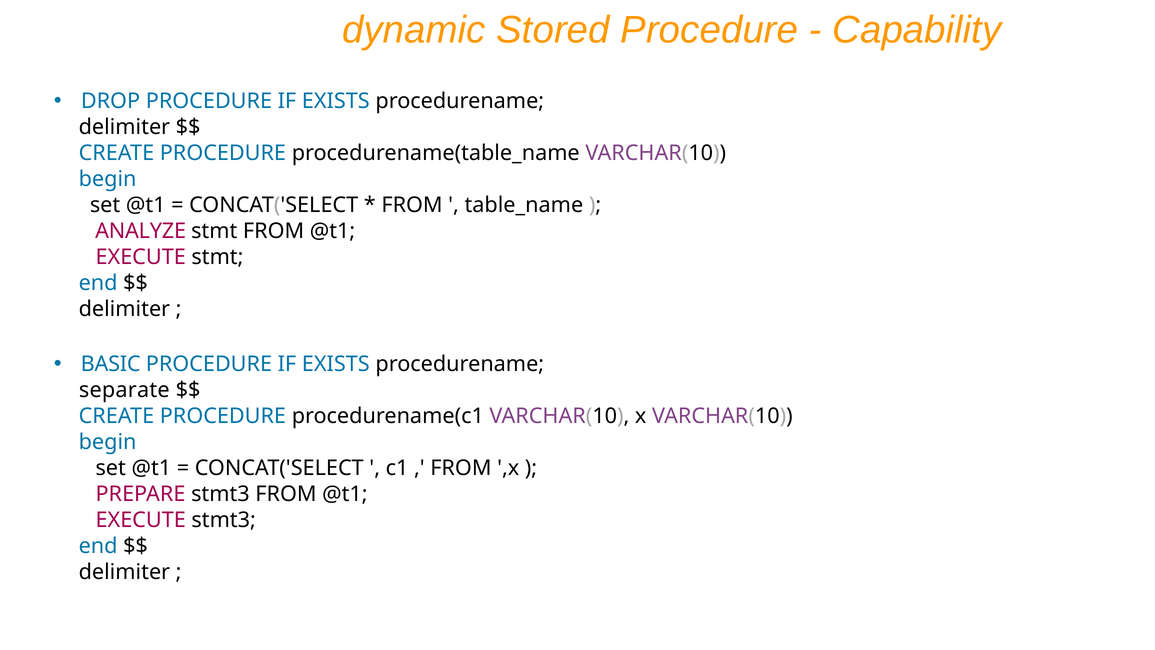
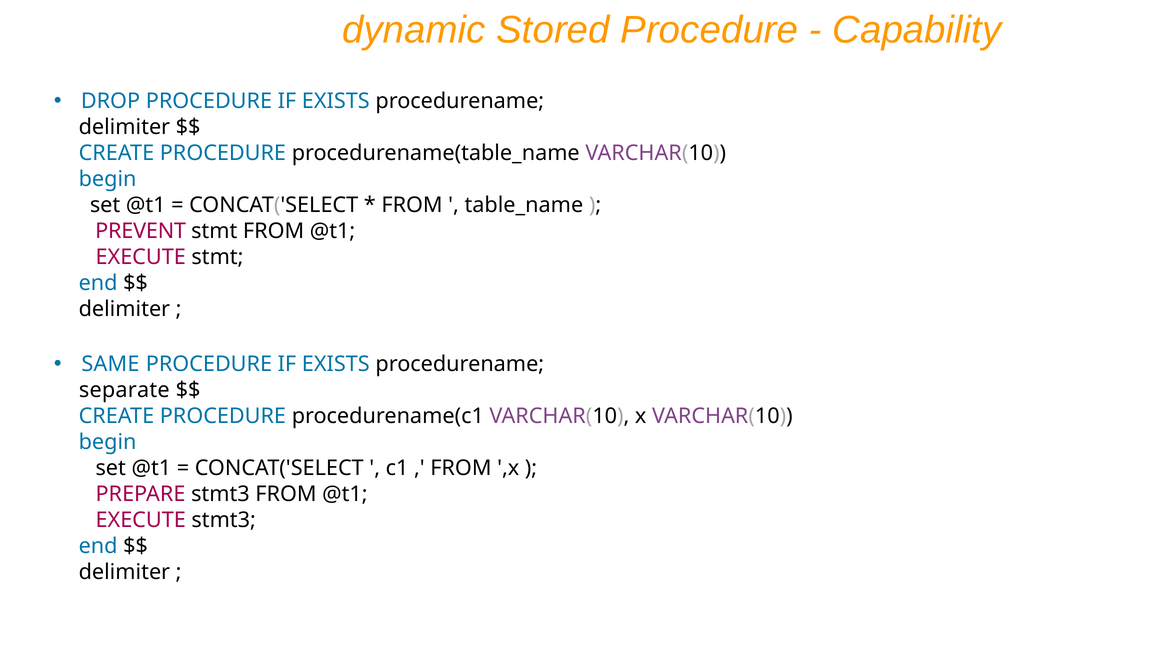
ANALYZE: ANALYZE -> PREVENT (141, 231)
BASIC: BASIC -> SAME (110, 364)
